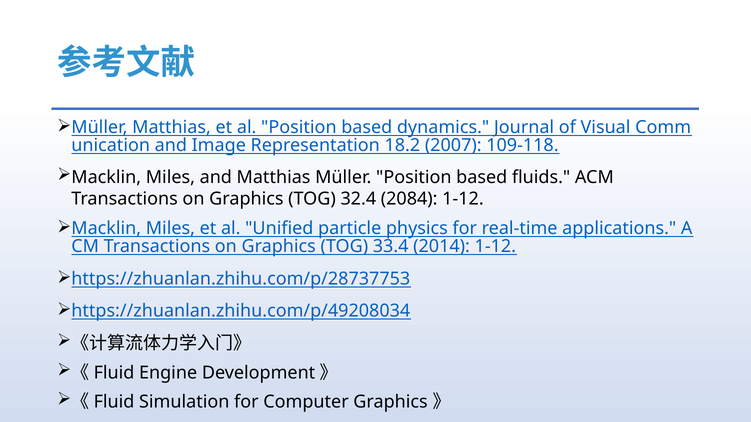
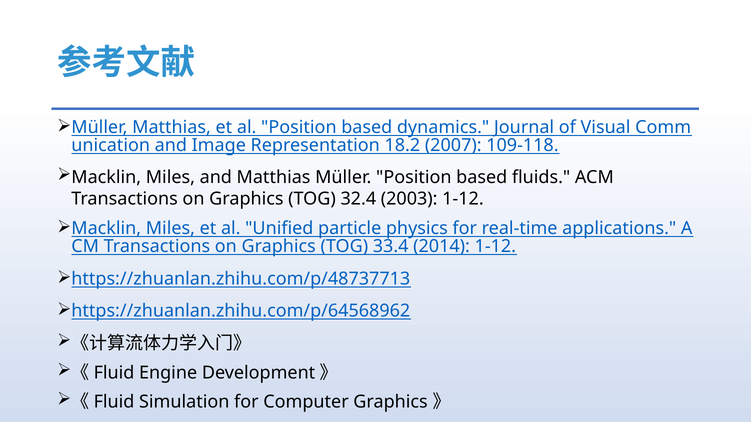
2084: 2084 -> 2003 (409, 199)
https://zhuanlan.zhihu.com/p/28737753: https://zhuanlan.zhihu.com/p/28737753 -> https://zhuanlan.zhihu.com/p/48737713 (241, 279)
https://zhuanlan.zhihu.com/p/49208034: https://zhuanlan.zhihu.com/p/49208034 -> https://zhuanlan.zhihu.com/p/64568962 (241, 311)
